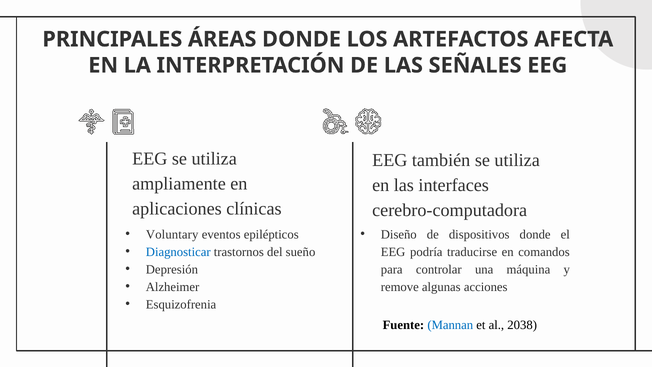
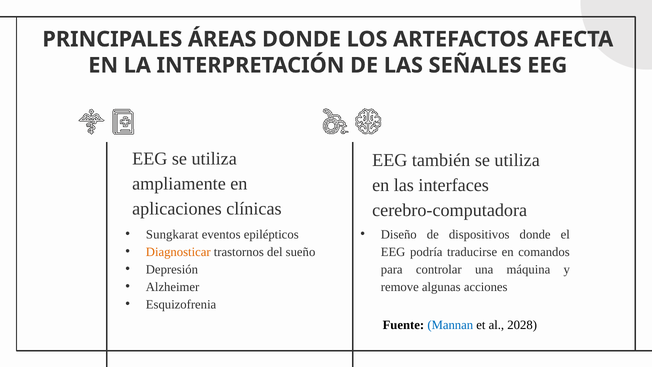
Voluntary: Voluntary -> Sungkarat (172, 234)
Diagnosticar colour: blue -> orange (178, 252)
2038: 2038 -> 2028 (522, 325)
